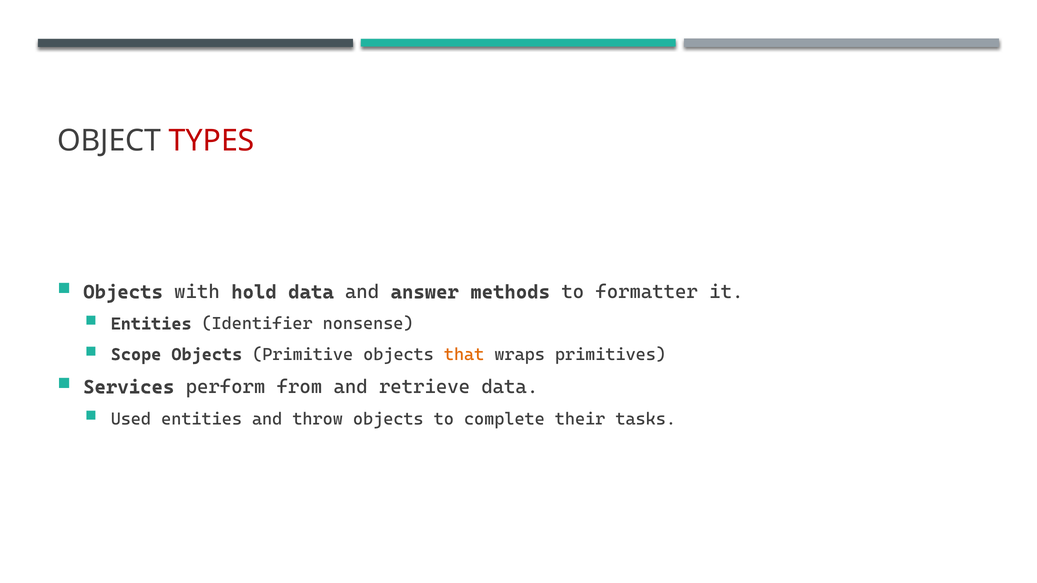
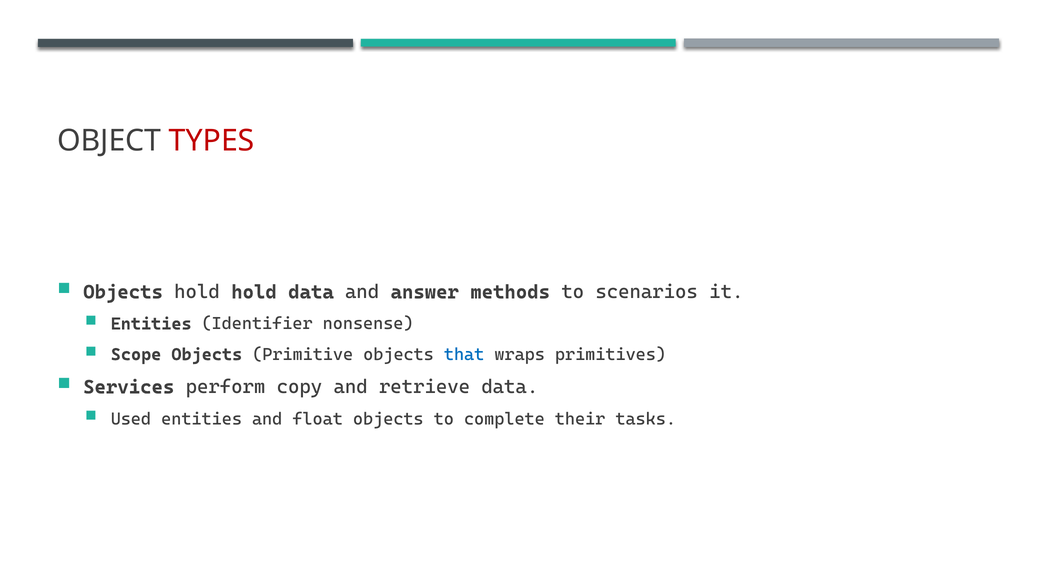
Objects with: with -> hold (197, 292)
formatter: formatter -> scenarios (647, 292)
that colour: orange -> blue (464, 355)
from: from -> copy (299, 387)
throw: throw -> float (318, 419)
